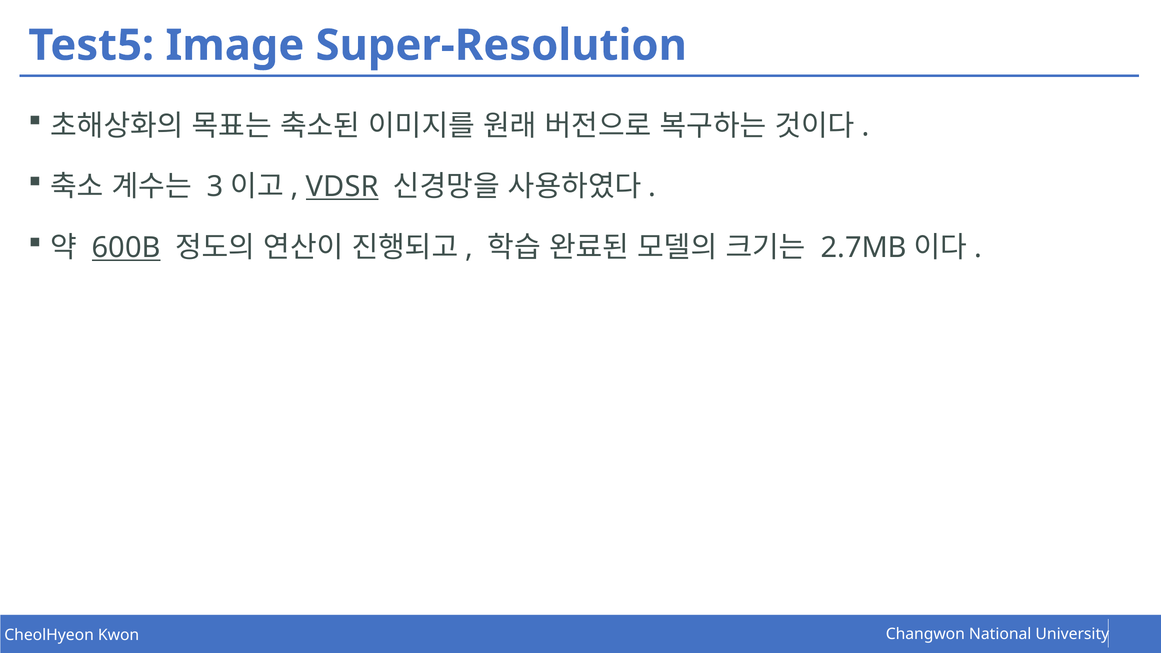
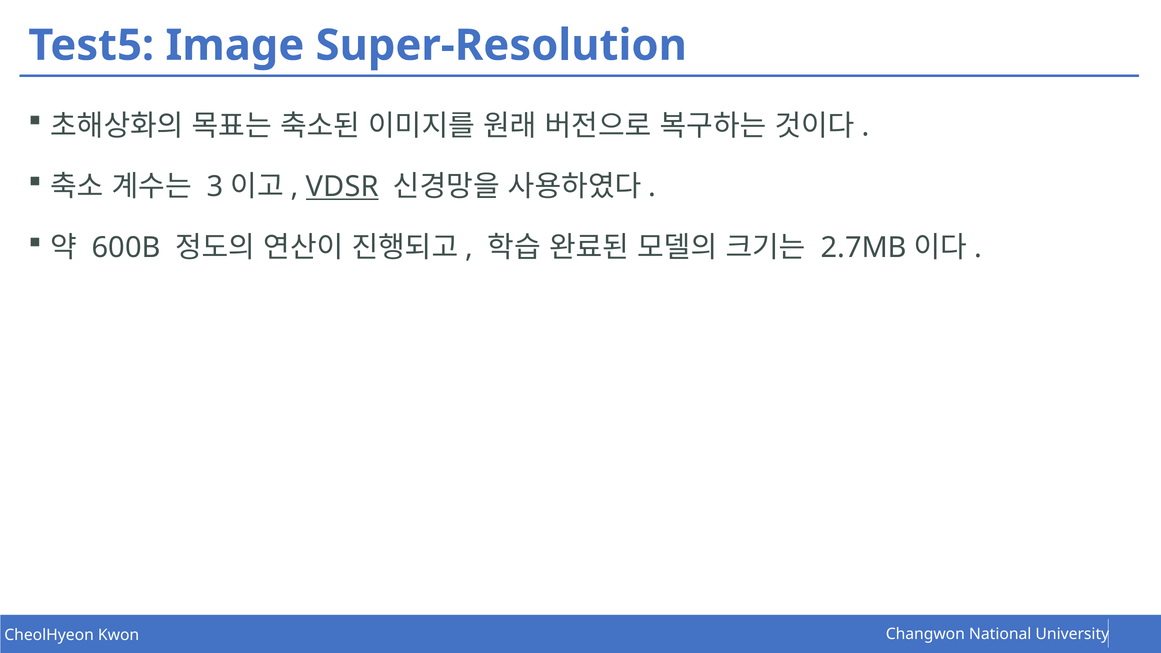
600B underline: present -> none (126, 248)
